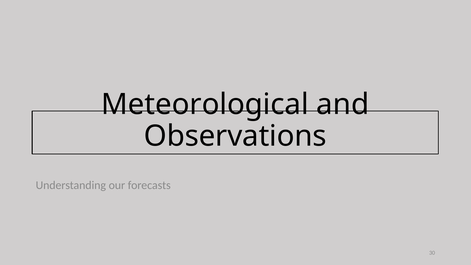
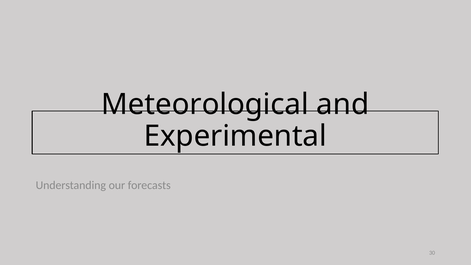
Observations: Observations -> Experimental (235, 136)
